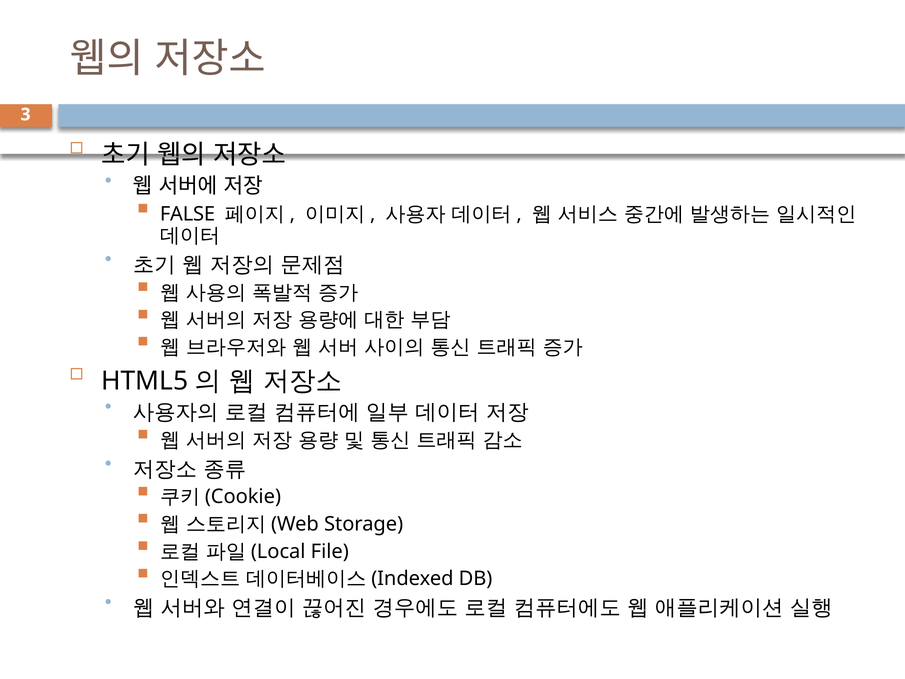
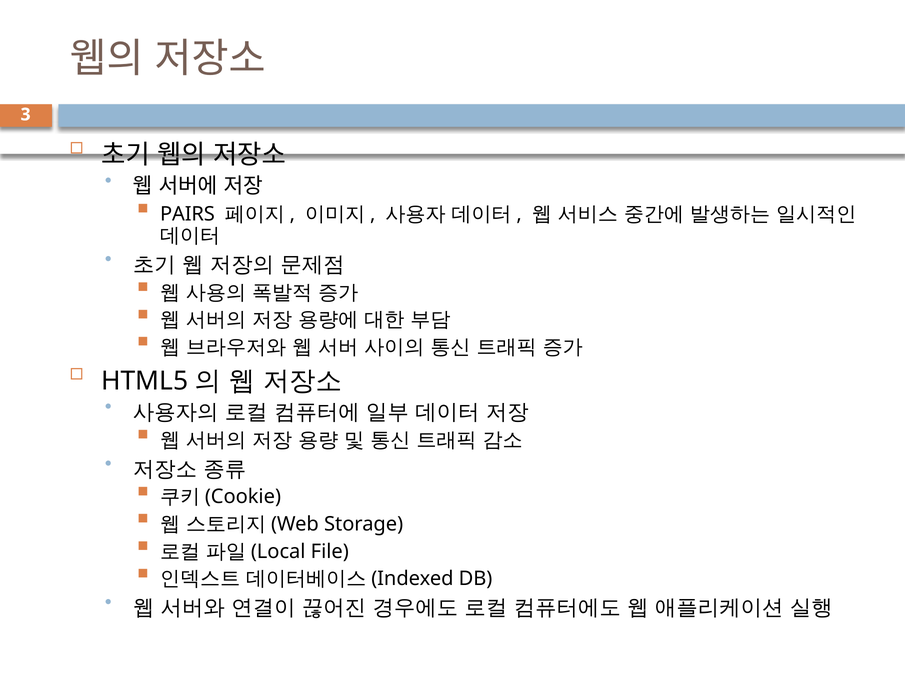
FALSE: FALSE -> PAIRS (187, 214)
